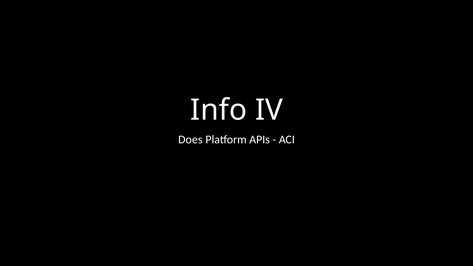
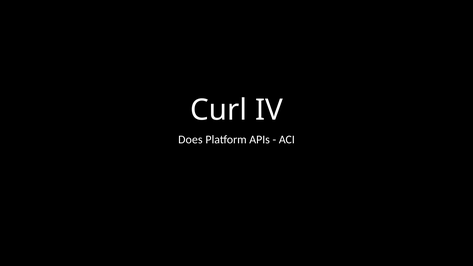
Info: Info -> Curl (219, 110)
